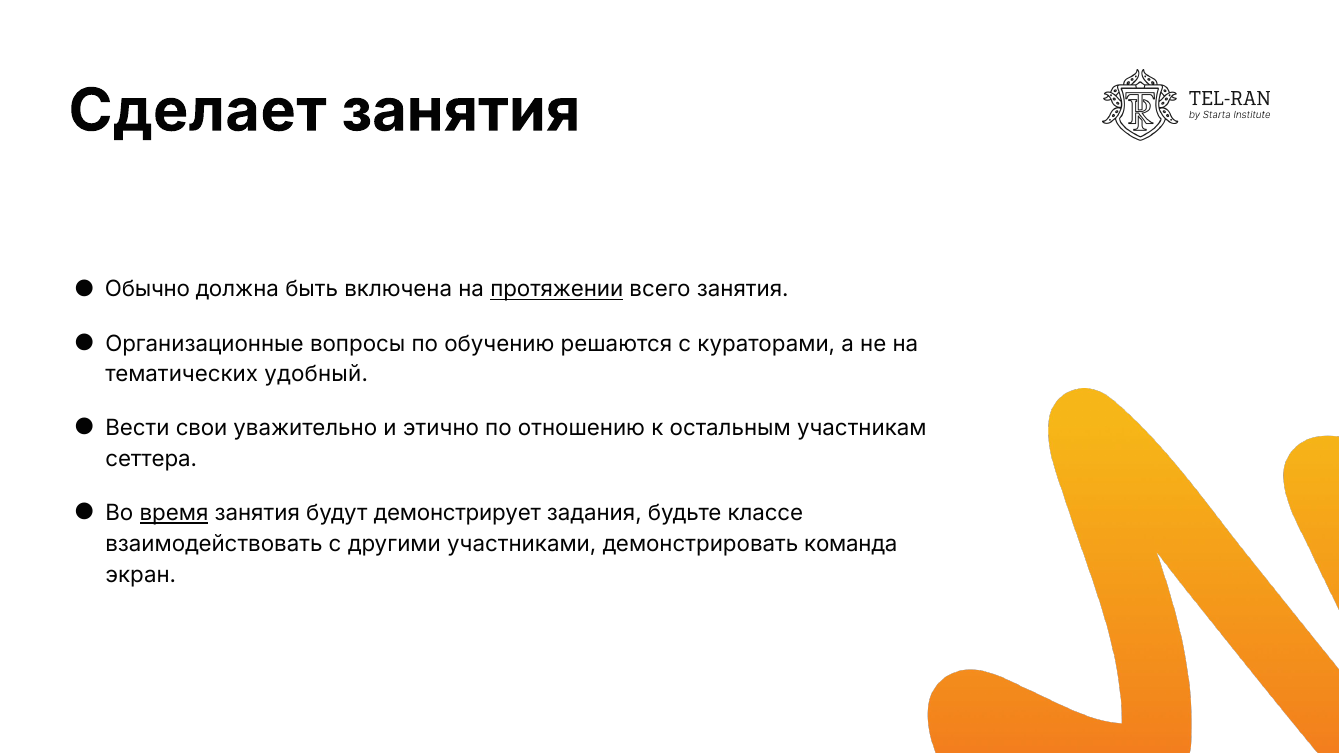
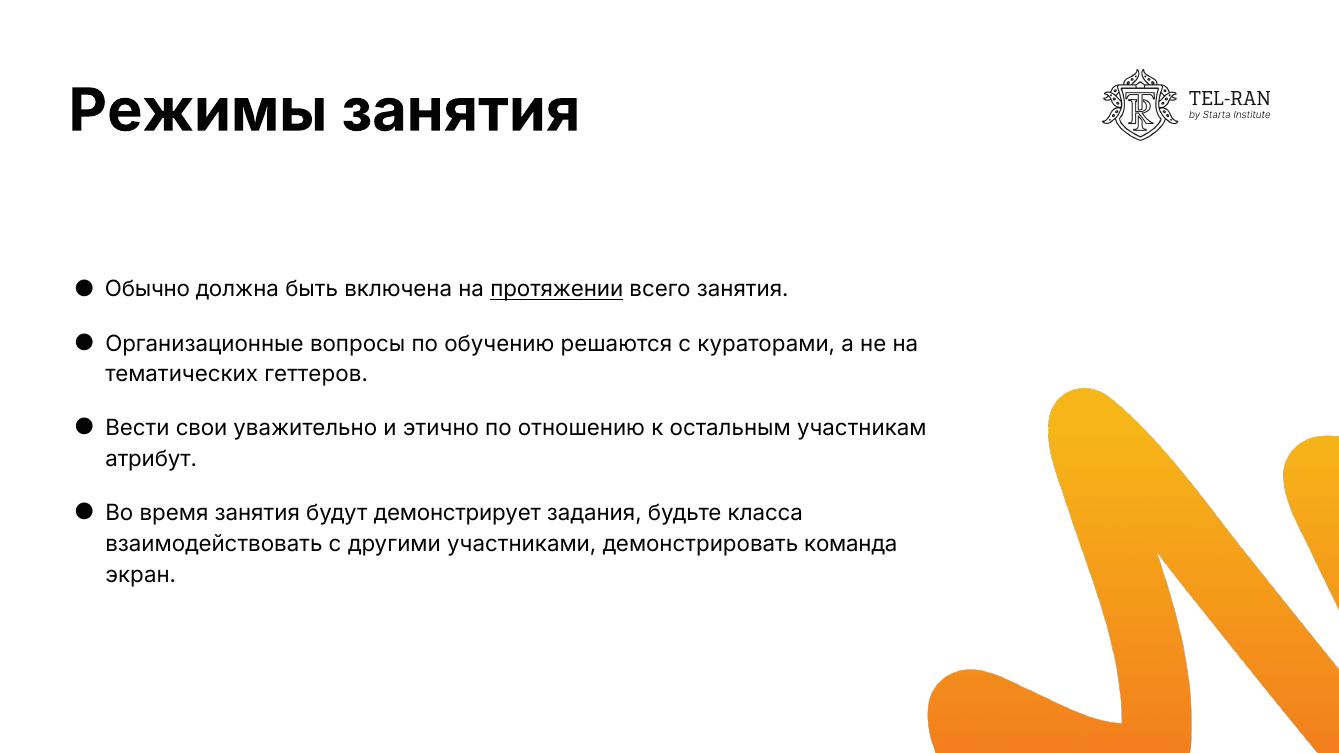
Сделает: Сделает -> Режимы (198, 111)
удобный: удобный -> геттеров (316, 375)
сеттера: сеттера -> атрибут (151, 459)
время underline: present -> none (174, 513)
классе: классе -> класса (765, 513)
